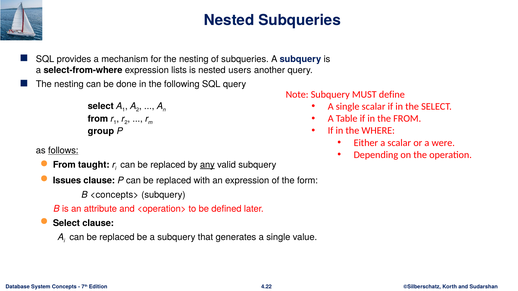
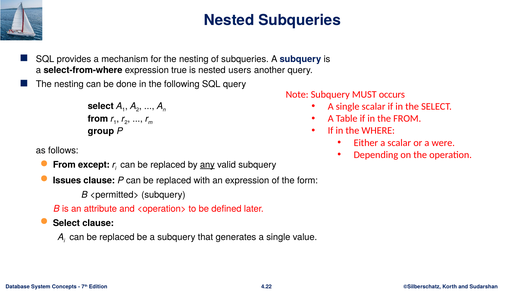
lists: lists -> true (179, 70)
define: define -> occurs (392, 95)
follows underline: present -> none (63, 151)
taught: taught -> except (94, 165)
<concepts>: <concepts> -> <permitted> (114, 195)
